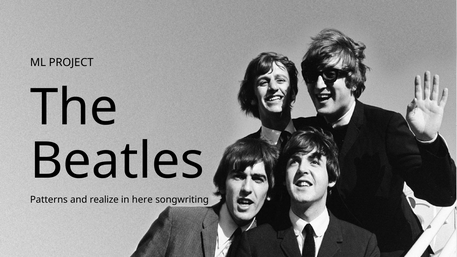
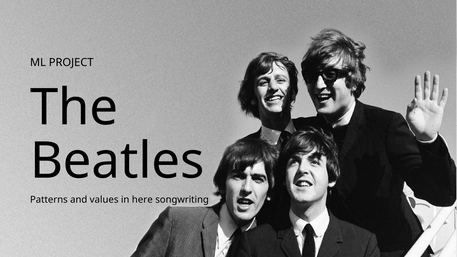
realize: realize -> values (104, 200)
